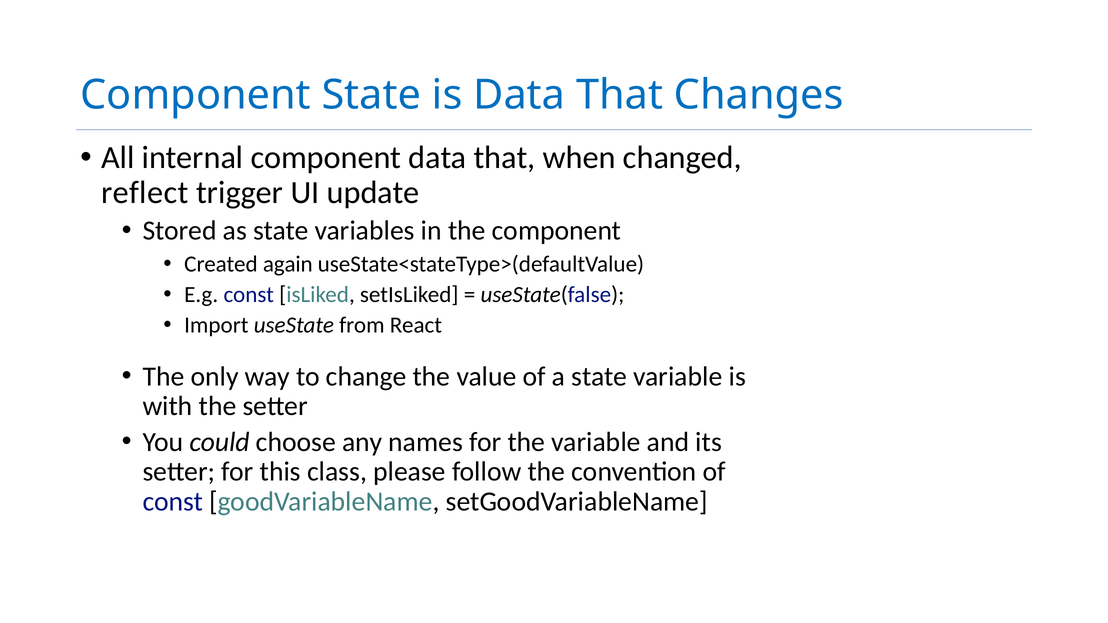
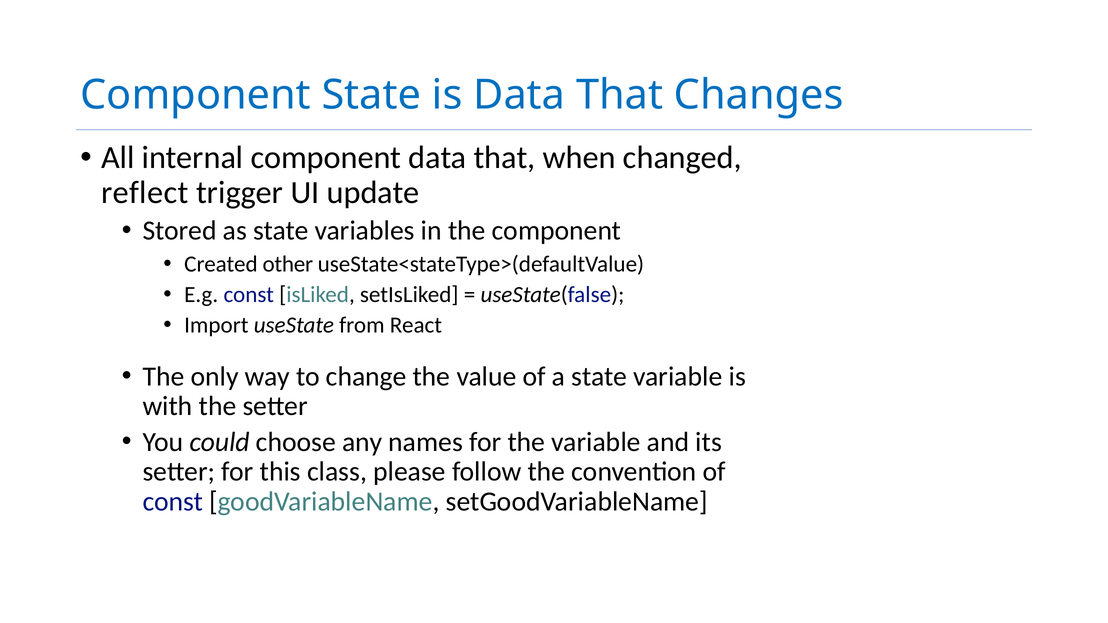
again: again -> other (288, 264)
